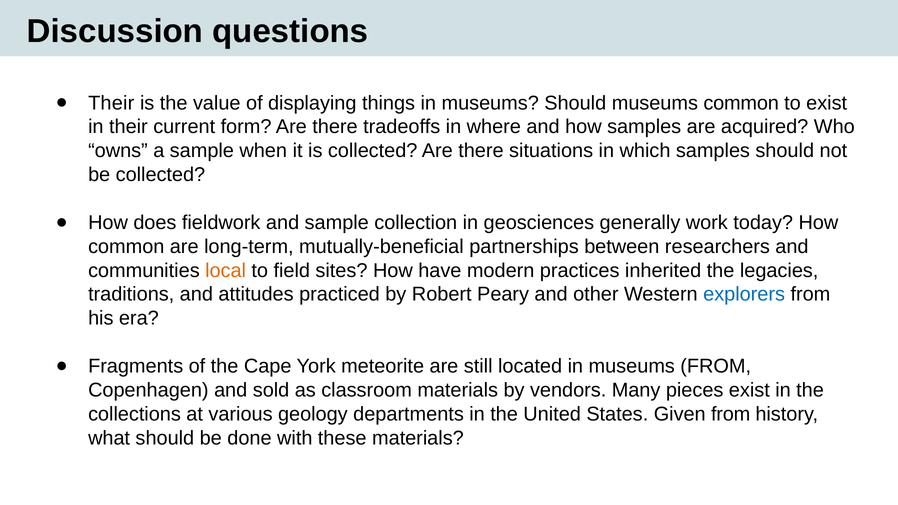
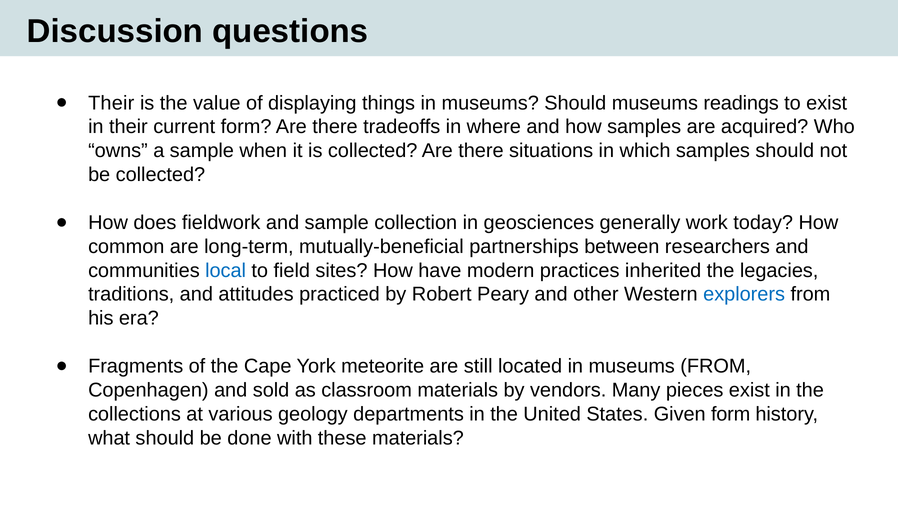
museums common: common -> readings (741, 103)
local colour: orange -> blue (226, 271)
Given from: from -> form (731, 414)
